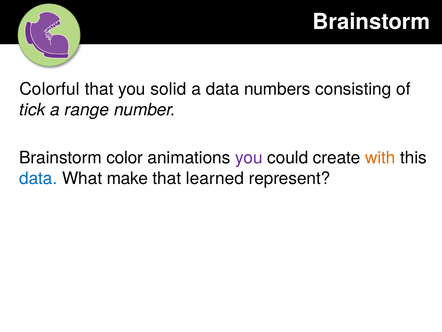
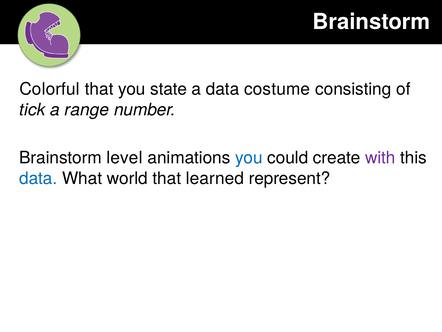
solid: solid -> state (169, 89)
numbers: numbers -> costume (277, 89)
color: color -> level (125, 158)
you colour: purple -> blue (249, 158)
with colour: orange -> purple (380, 158)
make: make -> world (127, 178)
